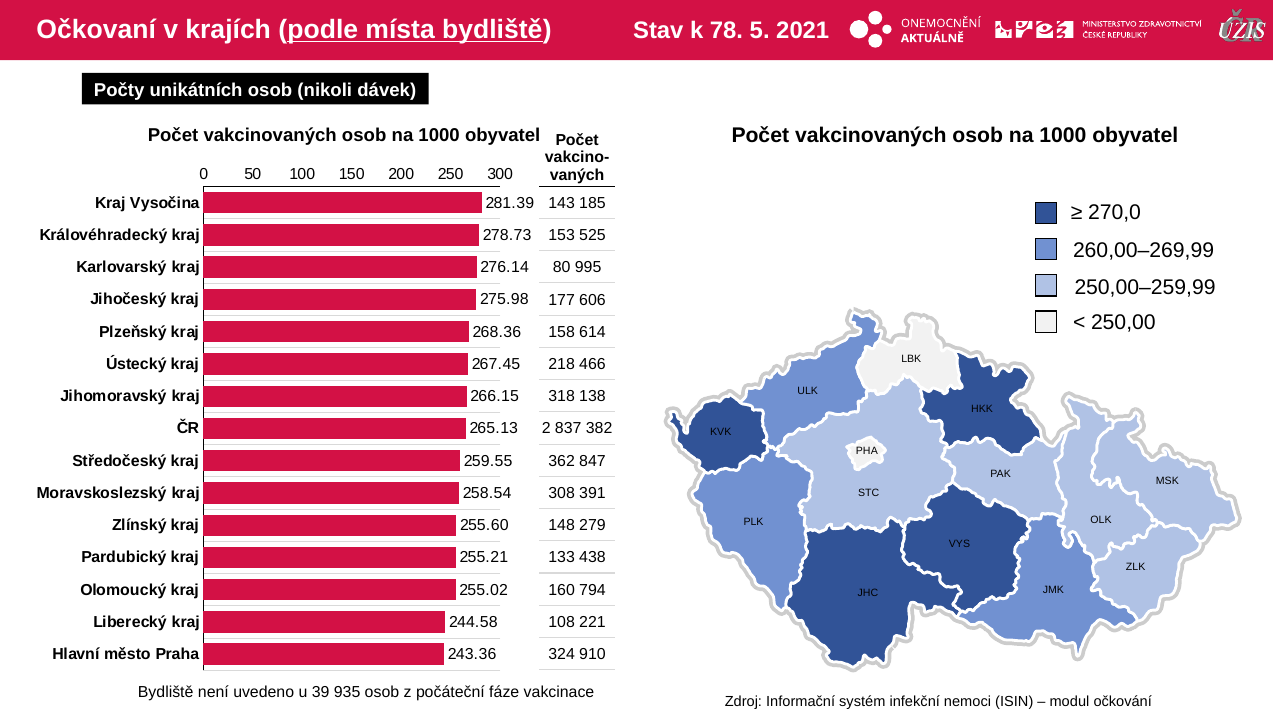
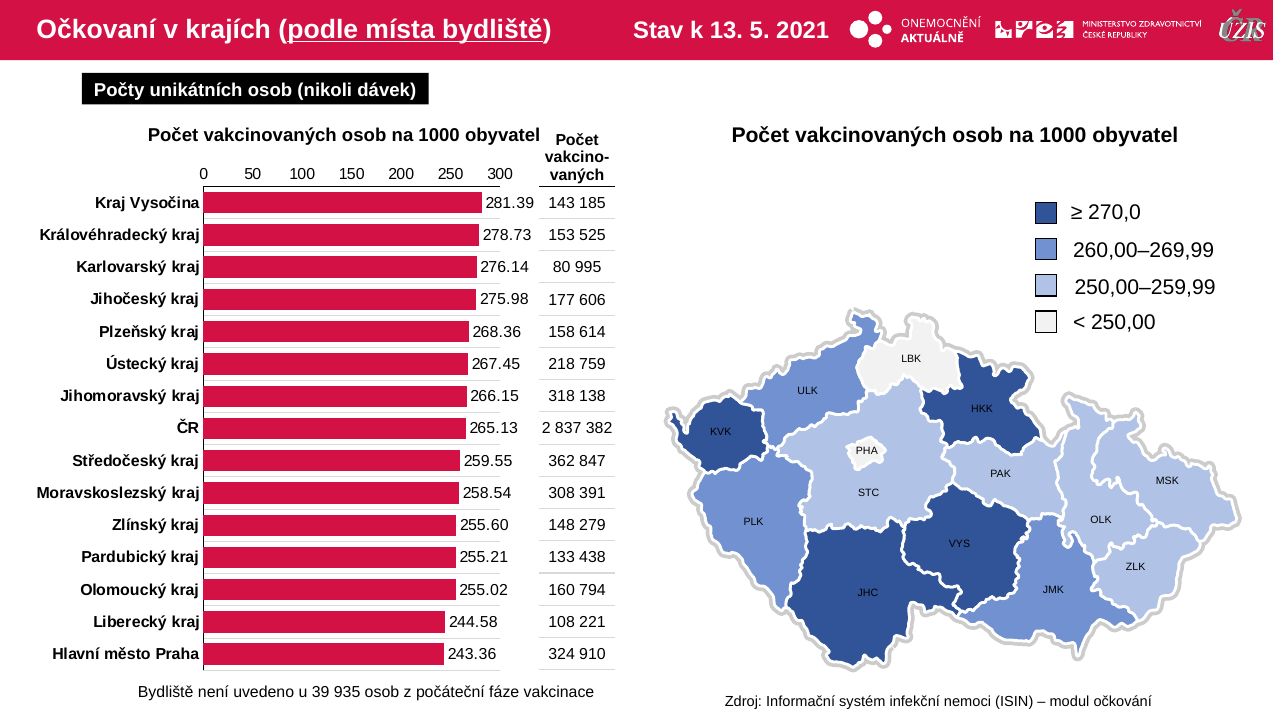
78: 78 -> 13 (726, 31)
466: 466 -> 759 (592, 364)
